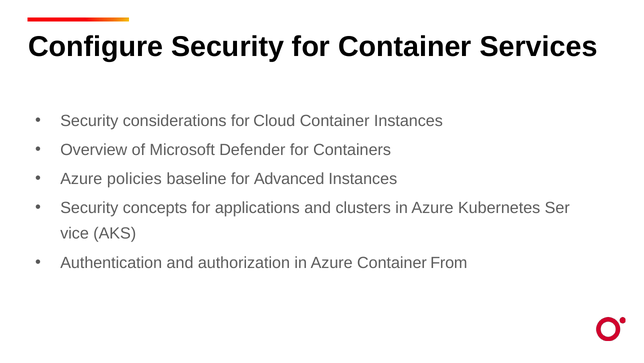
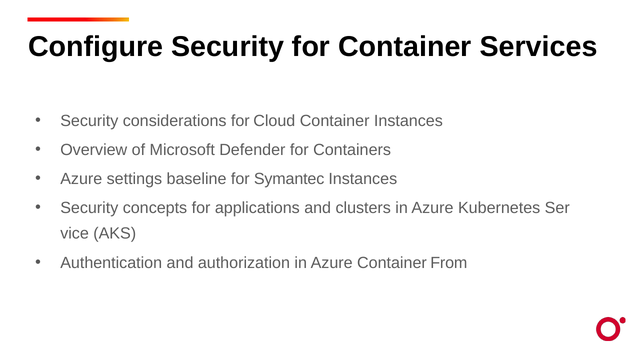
policies: policies -> settings (134, 178)
Advanced: Advanced -> Symantec (289, 178)
